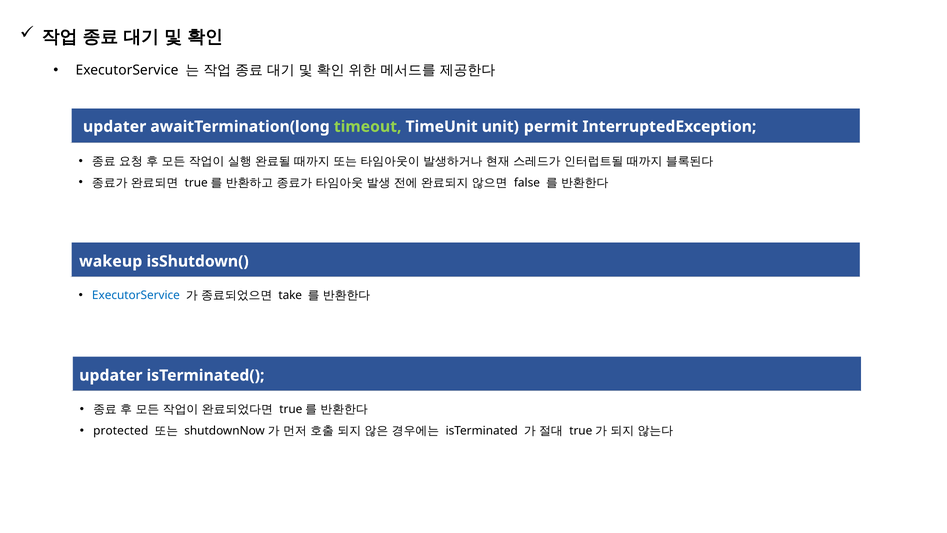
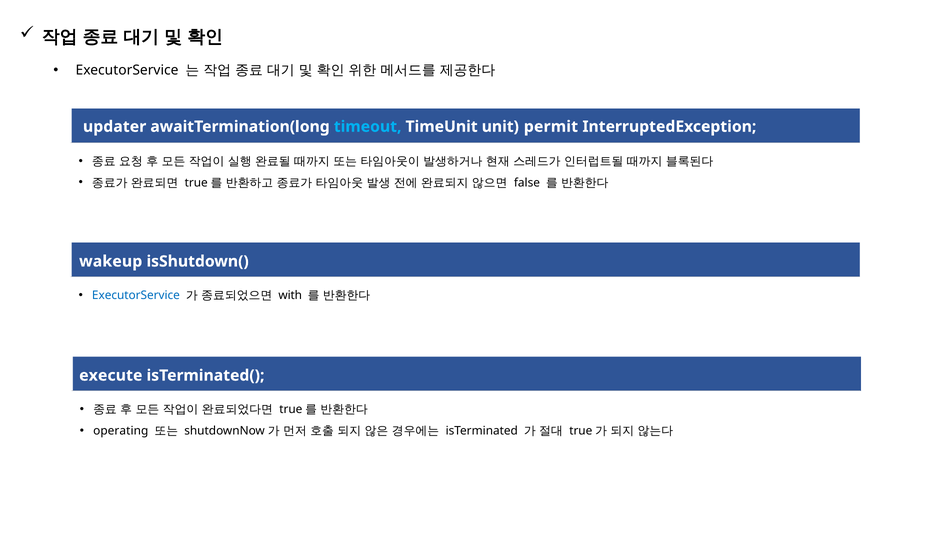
timeout colour: light green -> light blue (368, 127)
take: take -> with (290, 295)
updater: updater -> execute (111, 375)
protected: protected -> operating (121, 430)
